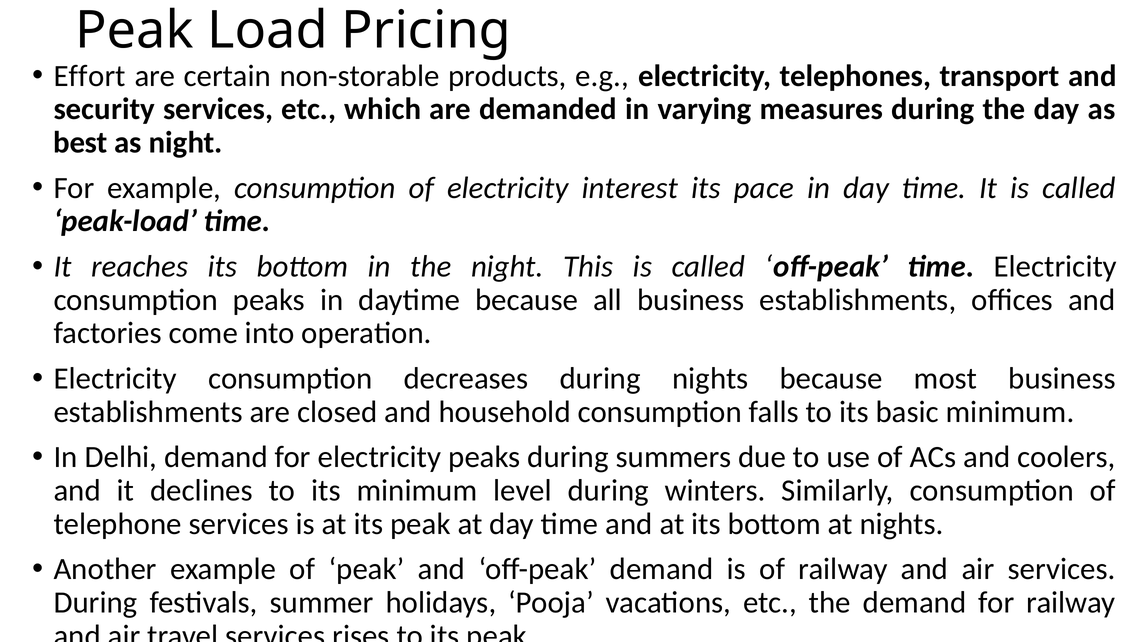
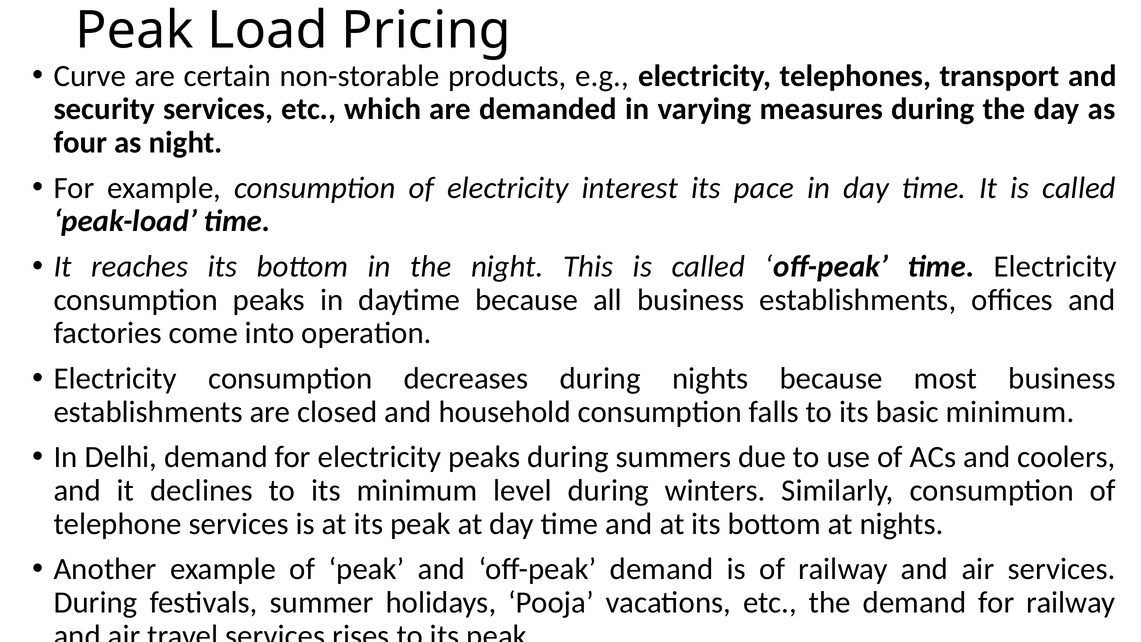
Effort: Effort -> Curve (90, 76)
best: best -> four (80, 143)
